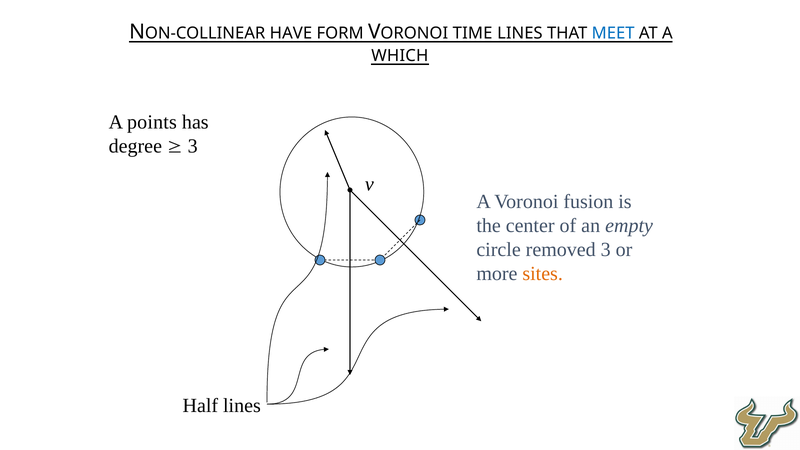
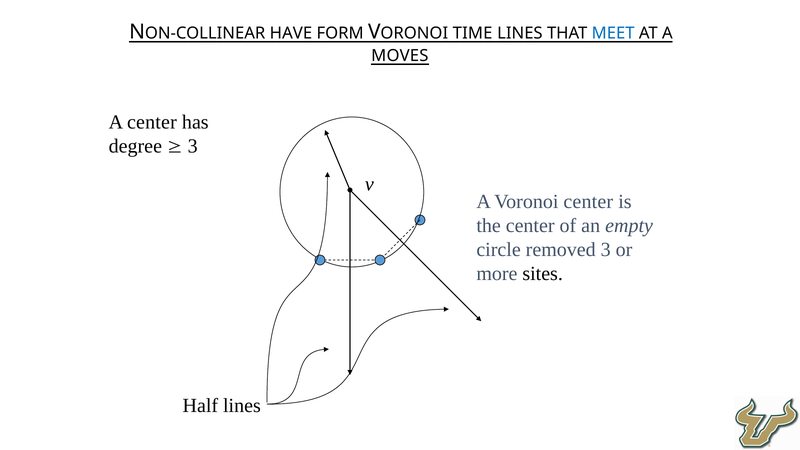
WHICH: WHICH -> MOVES (400, 56)
A points: points -> center (152, 122)
Voronoi fusion: fusion -> center (588, 202)
sites colour: orange -> black (543, 274)
